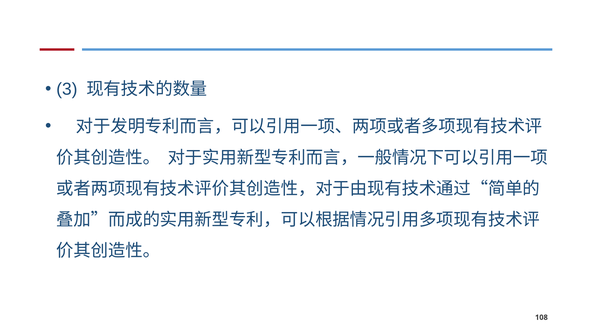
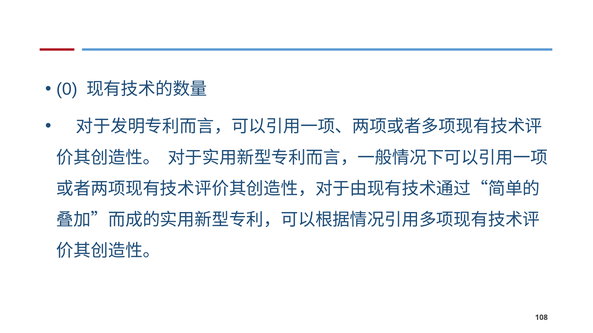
3: 3 -> 0 (67, 89)
